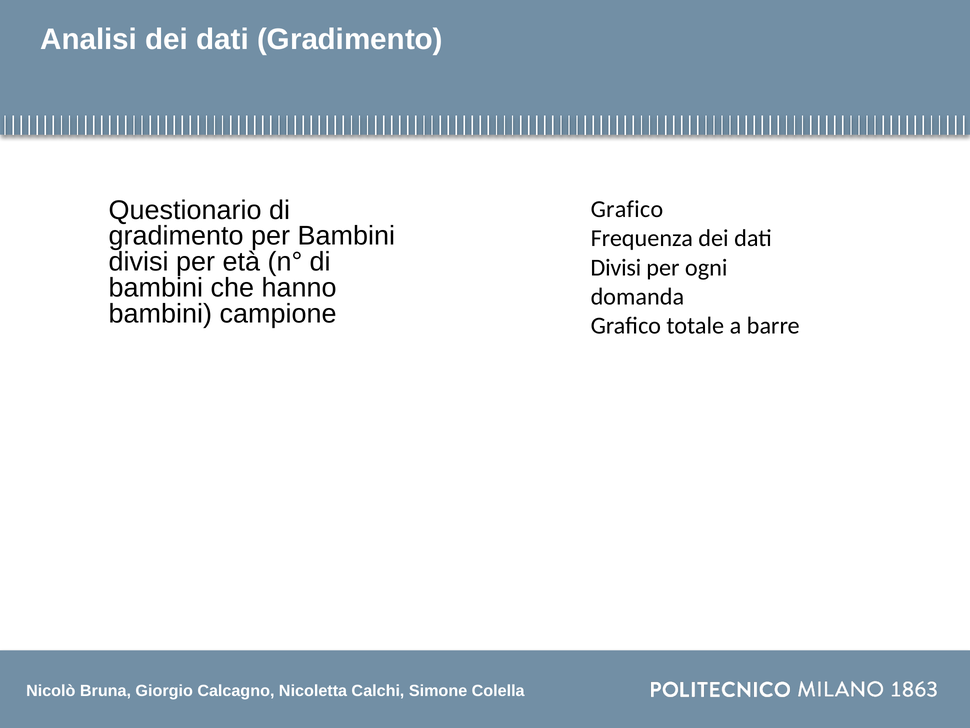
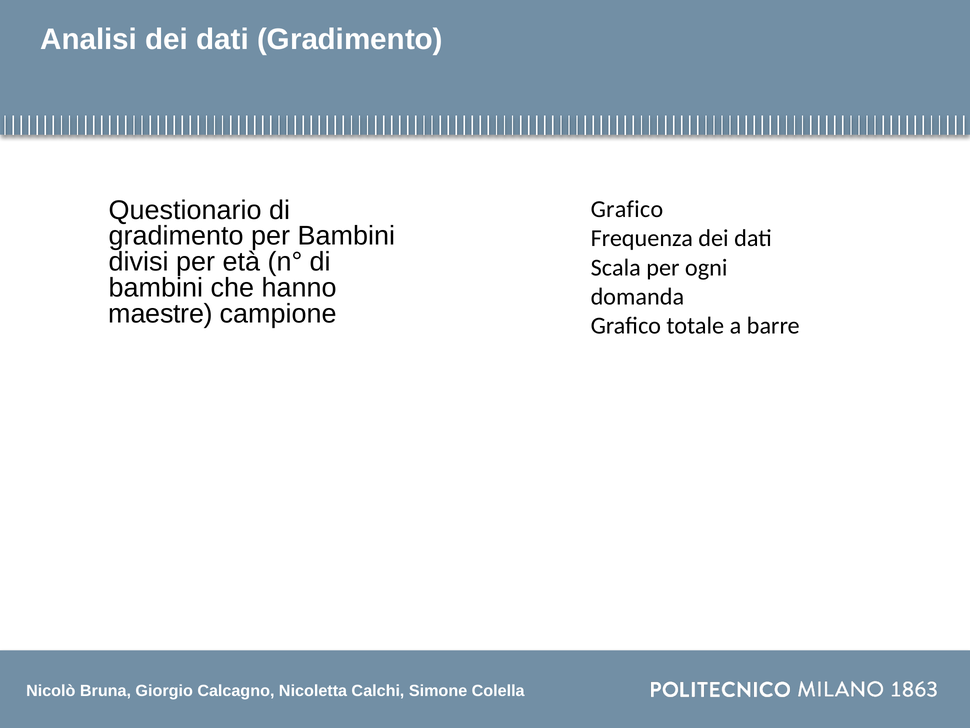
Divisi: Divisi -> Scala (616, 267)
bambini: bambini -> maestre (161, 314)
